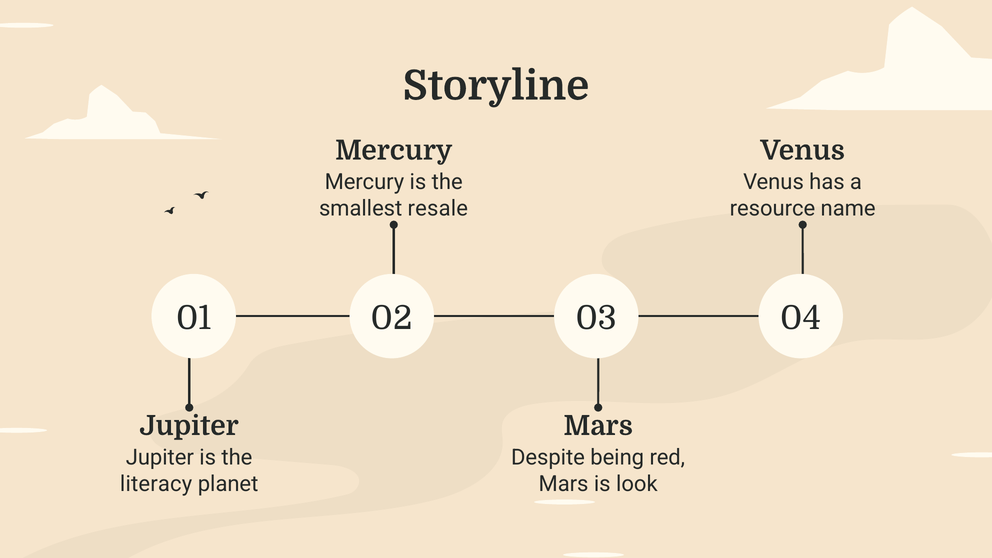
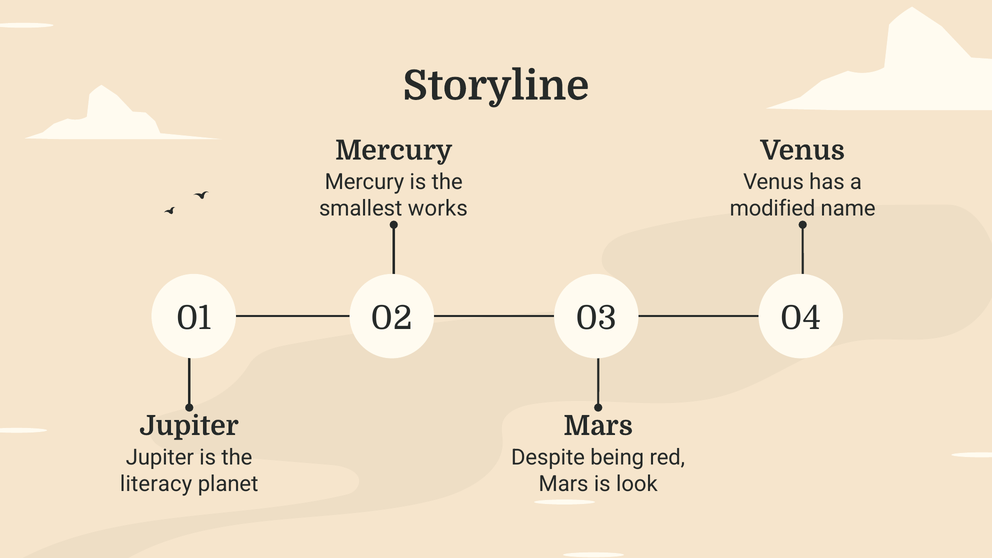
resale: resale -> works (438, 208)
resource: resource -> modified (772, 208)
